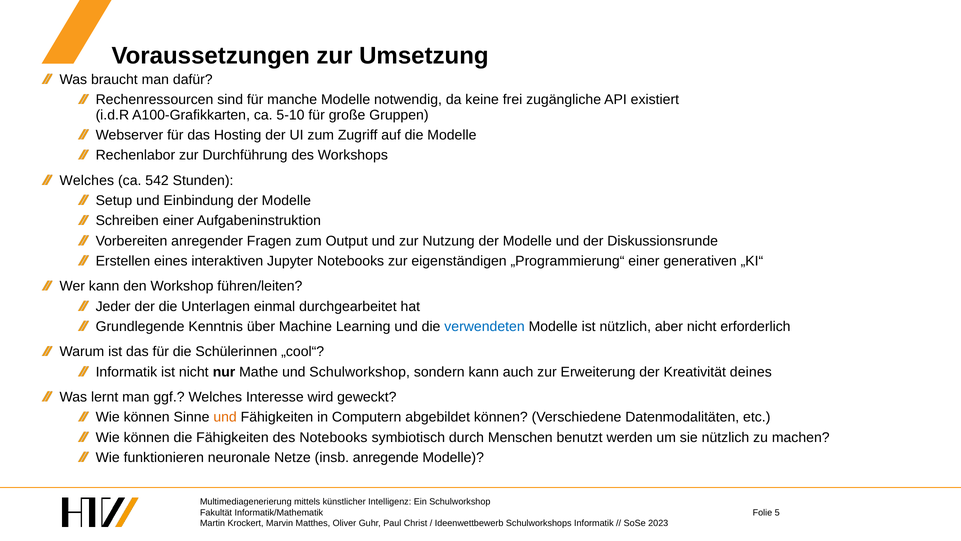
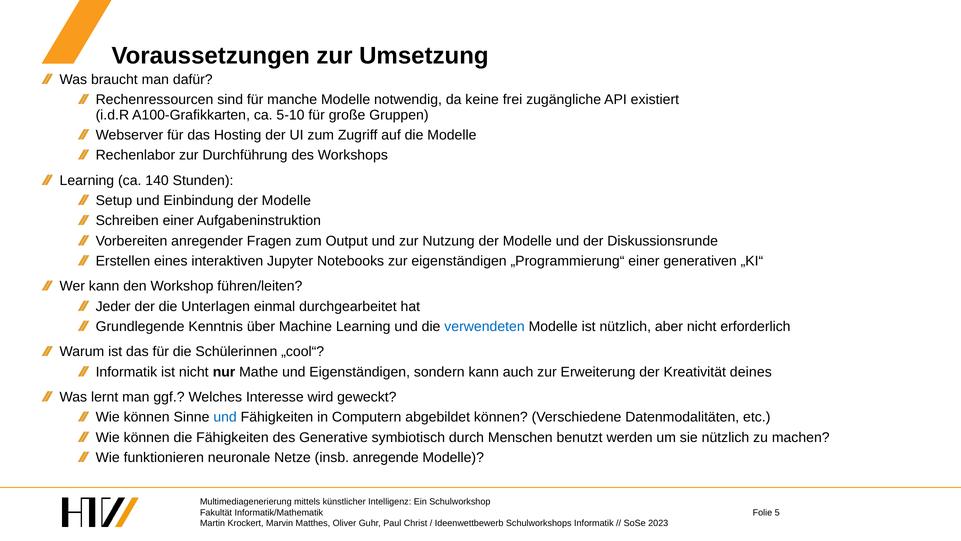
Welches: Welches -> Learning (87, 180)
542: 542 -> 140 (157, 180)
und Schulworkshop: Schulworkshop -> Eigenständigen (360, 372)
und colour: orange -> blue (225, 417)
des Notebooks: Notebooks -> Generative (334, 437)
